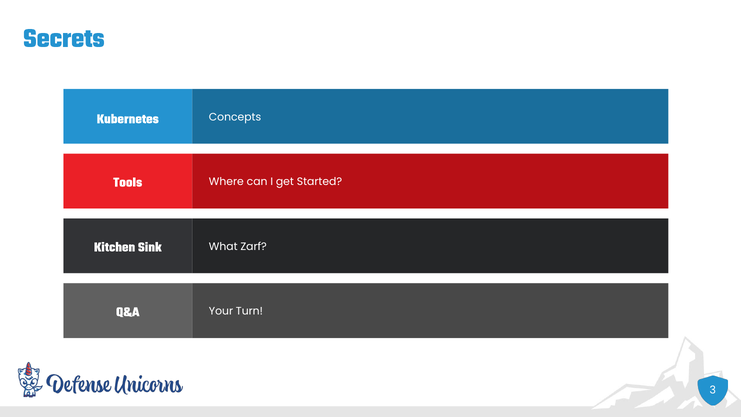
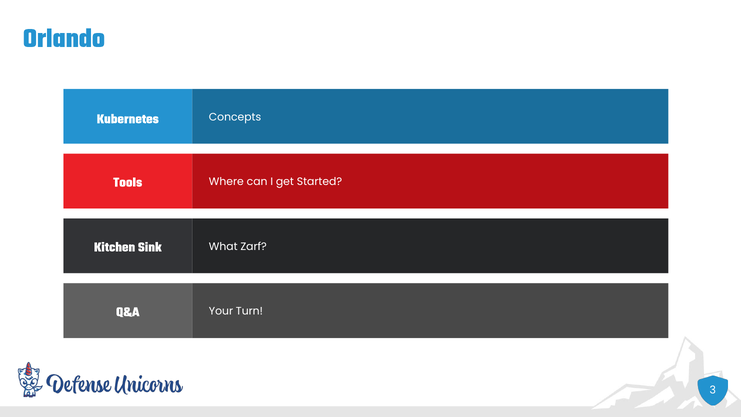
Secrets: Secrets -> Orlando (64, 38)
